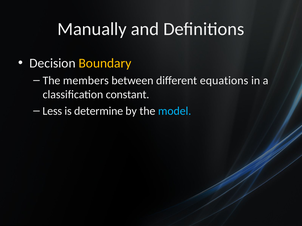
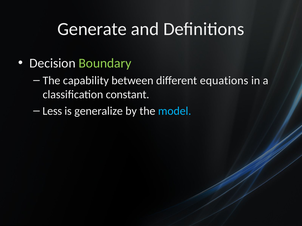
Manually: Manually -> Generate (92, 29)
Boundary colour: yellow -> light green (105, 63)
members: members -> capability (86, 81)
determine: determine -> generalize (99, 111)
